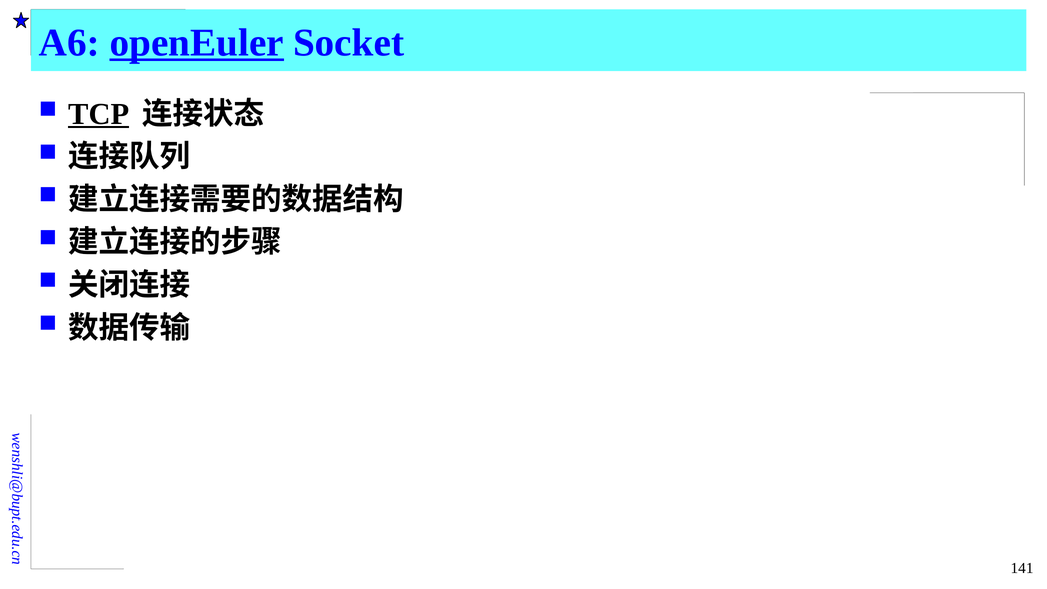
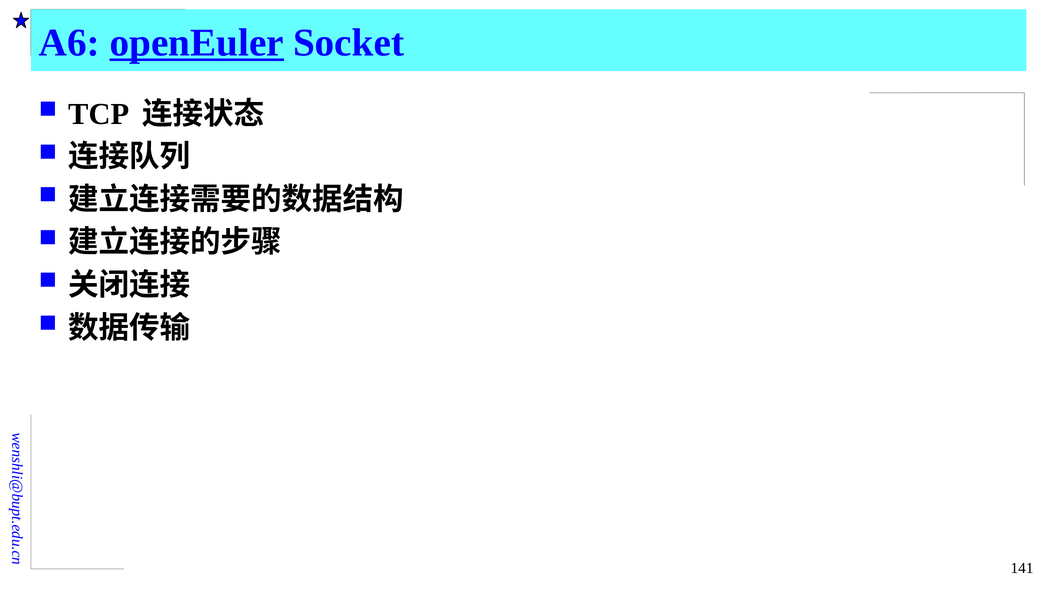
TCP underline: present -> none (99, 114)
